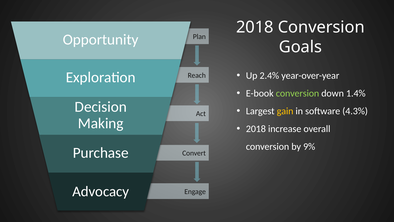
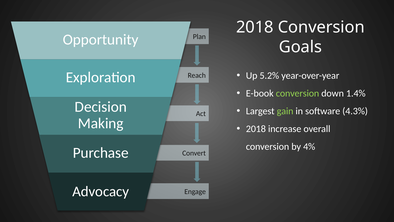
2.4%: 2.4% -> 5.2% (269, 76)
gain colour: yellow -> light green (285, 111)
9%: 9% -> 4% (309, 146)
